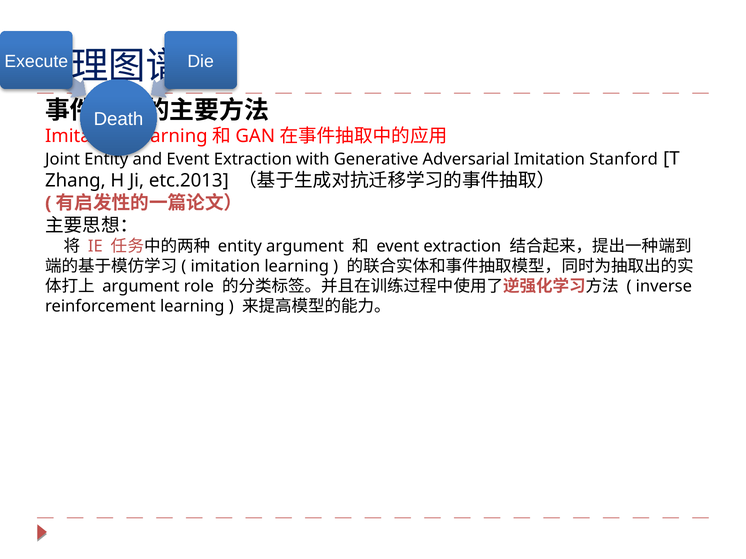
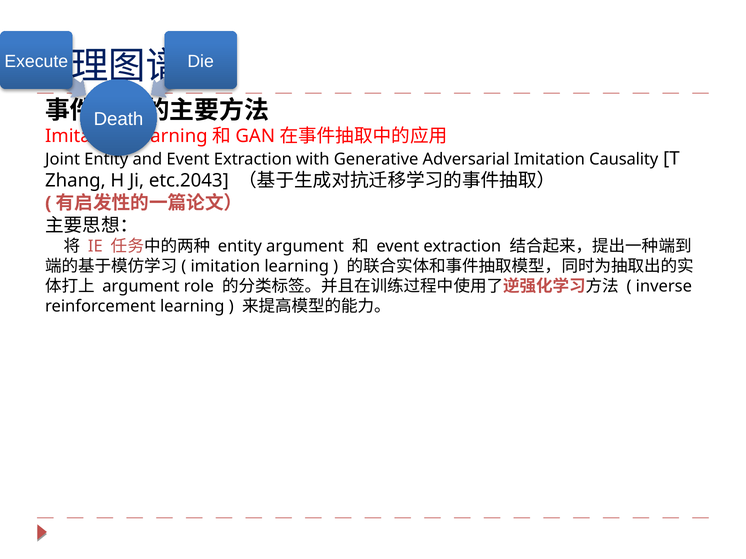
Stanford: Stanford -> Causality (624, 159)
etc.2013: etc.2013 -> etc.2043 (189, 181)
